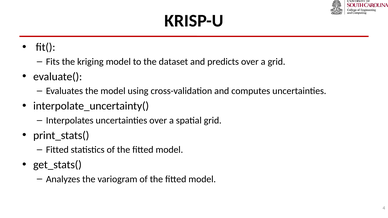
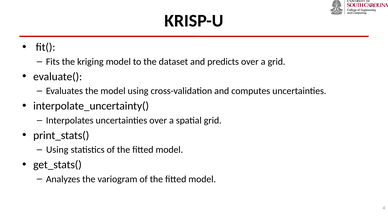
Fitted: Fitted -> Using (57, 150)
